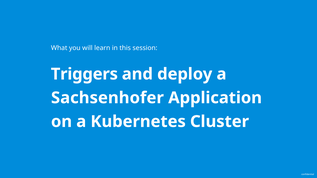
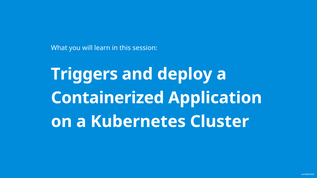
Sachsenhofer: Sachsenhofer -> Containerized (108, 98)
